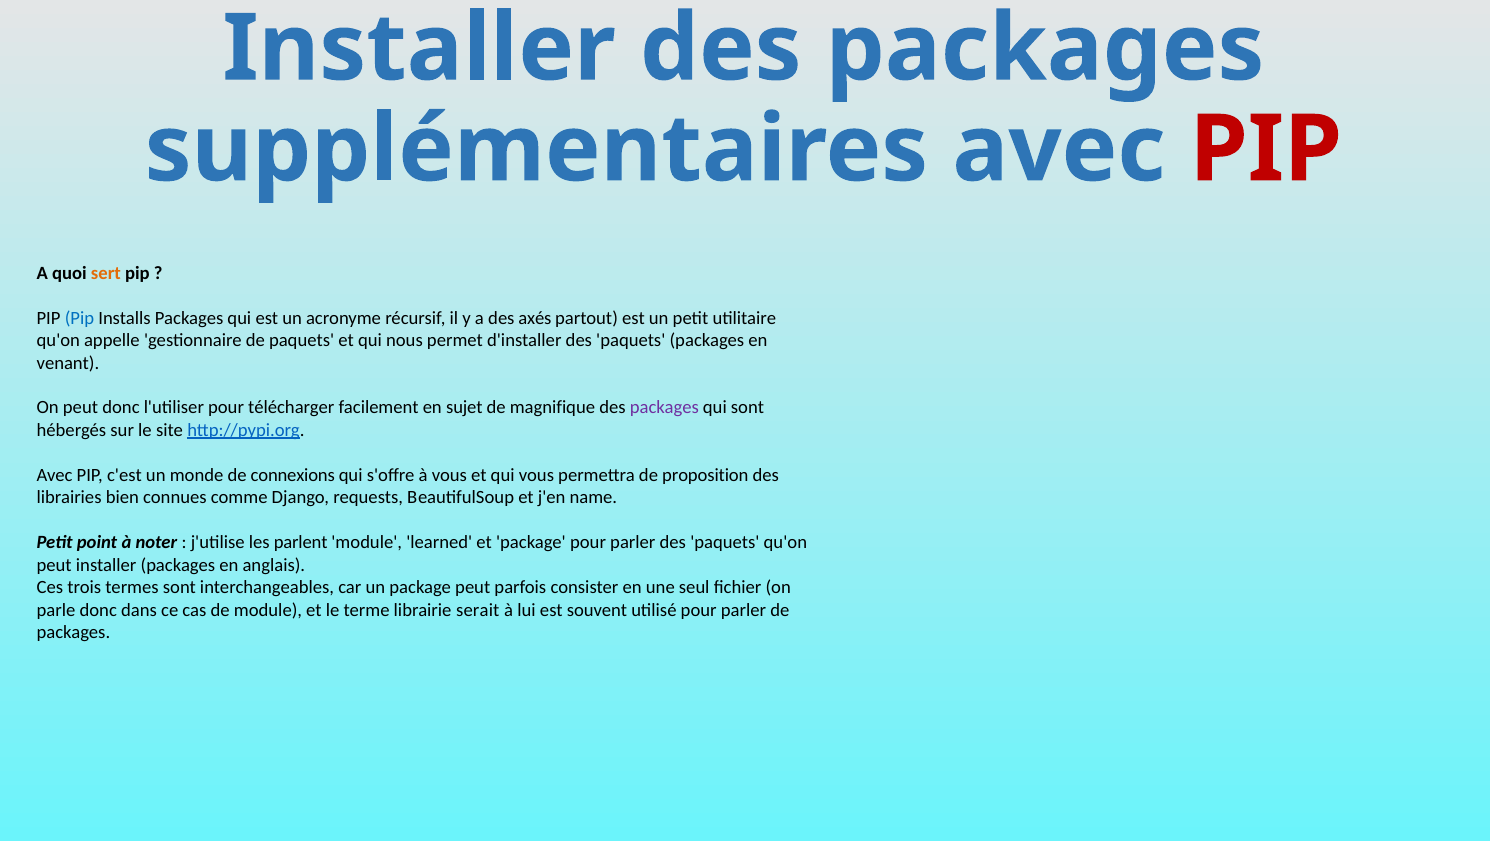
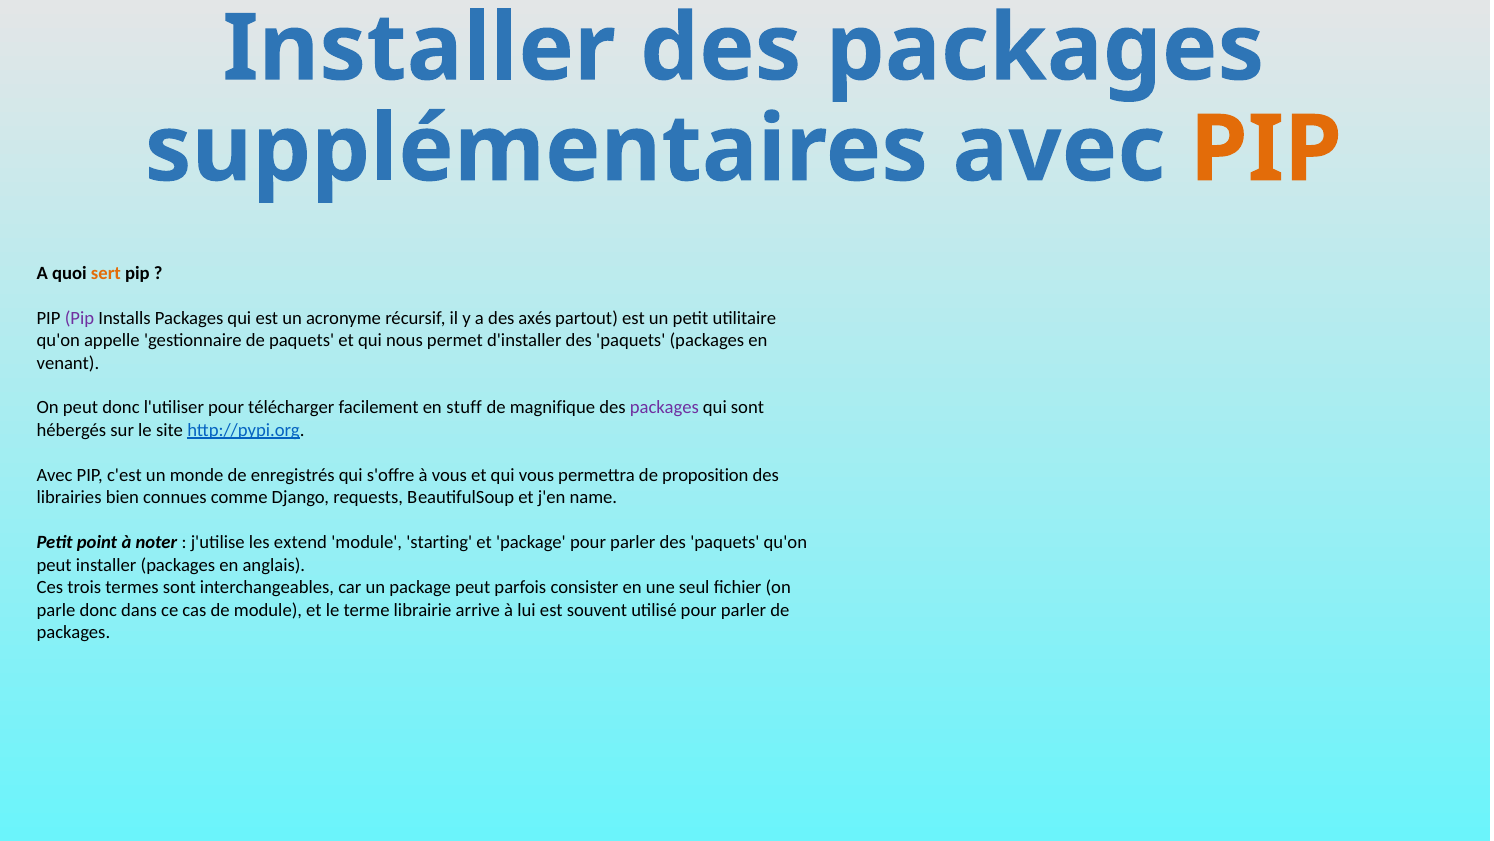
PIP colour: red -> orange (1266, 149)
Pip colour: blue -> purple (80, 318)
sujet: sujet -> stuff (464, 407)
connexions: connexions -> enregistrés (293, 475)
parlent: parlent -> extend (300, 542)
learned: learned -> starting (439, 542)
serait: serait -> arrive (478, 609)
